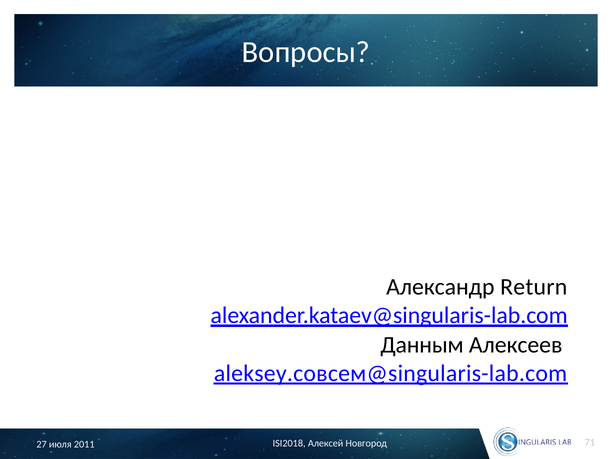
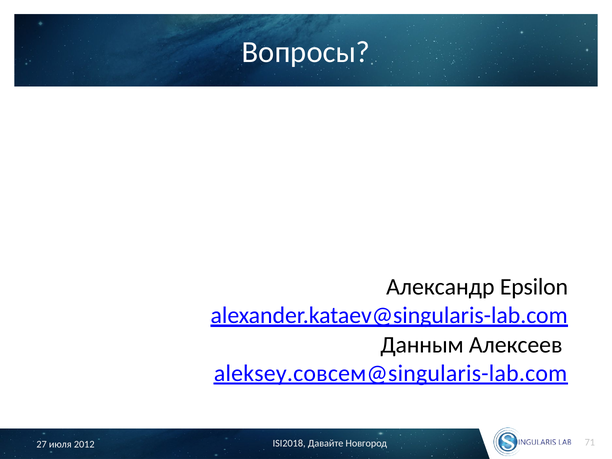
Return: Return -> Epsilon (534, 287)
2011: 2011 -> 2012 (84, 444)
Алексей: Алексей -> Давайте (326, 444)
